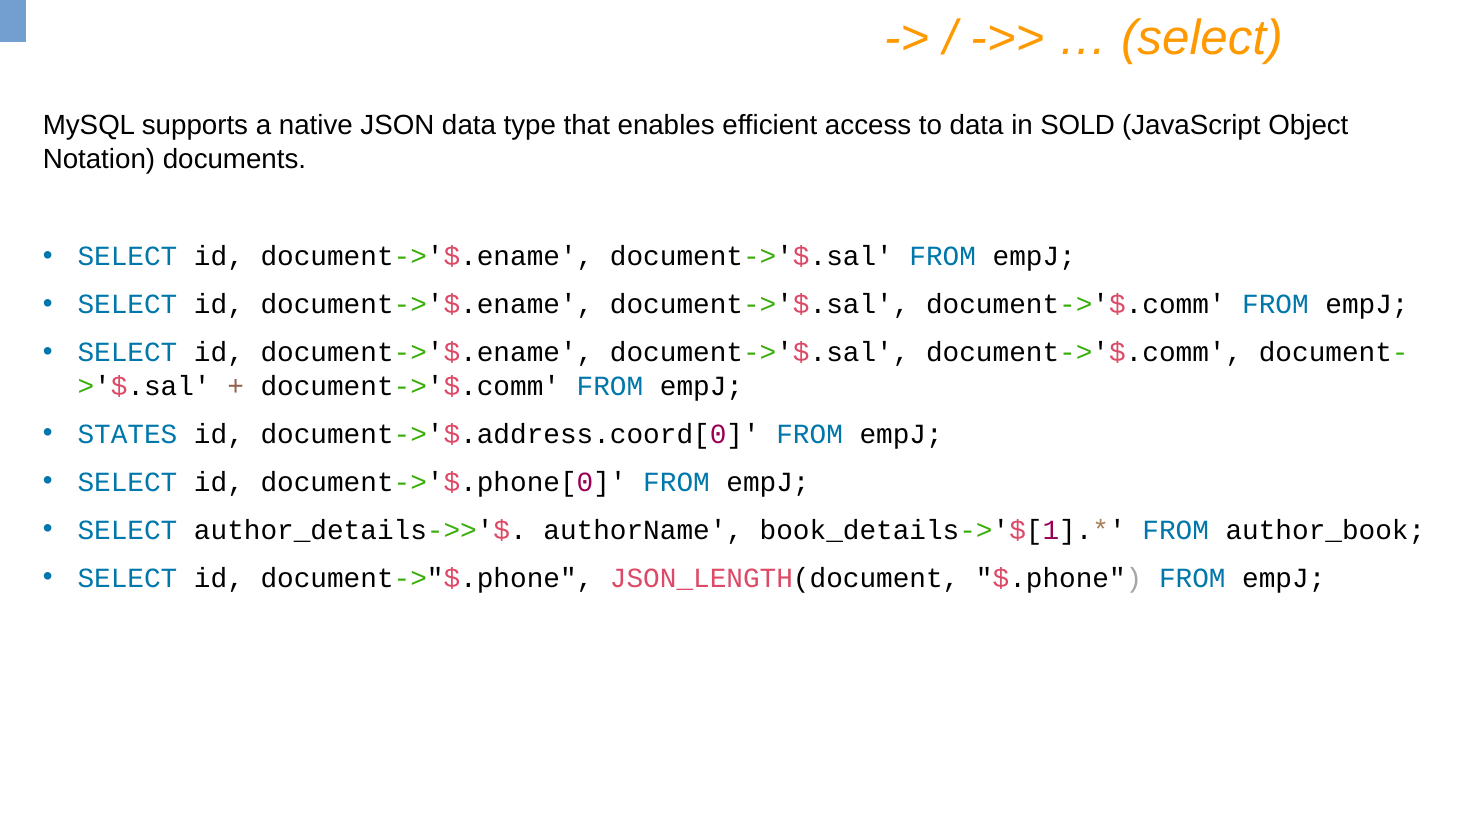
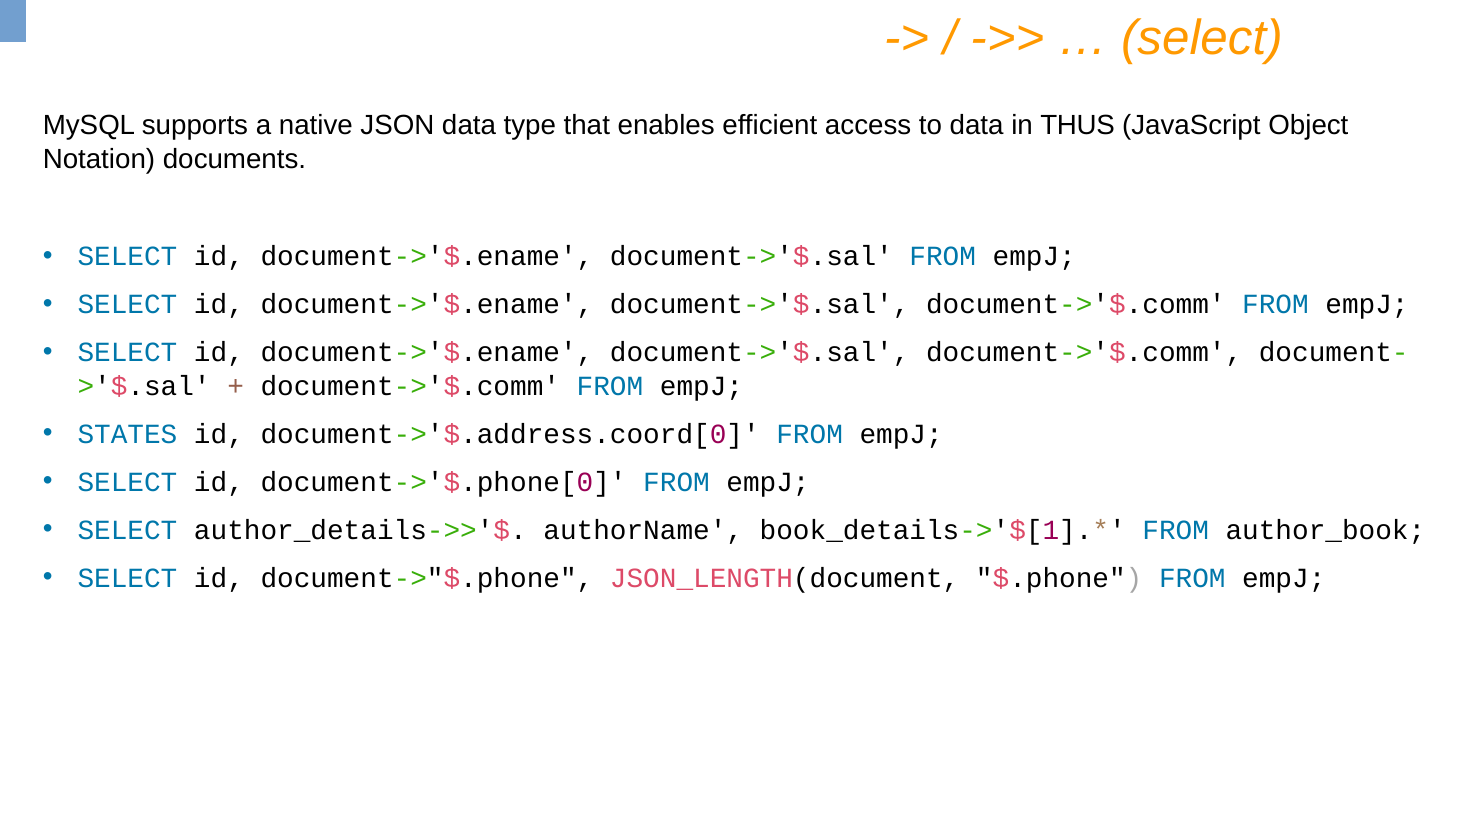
SOLD: SOLD -> THUS (1078, 126)
